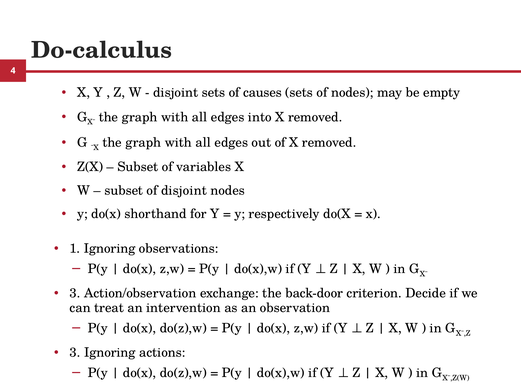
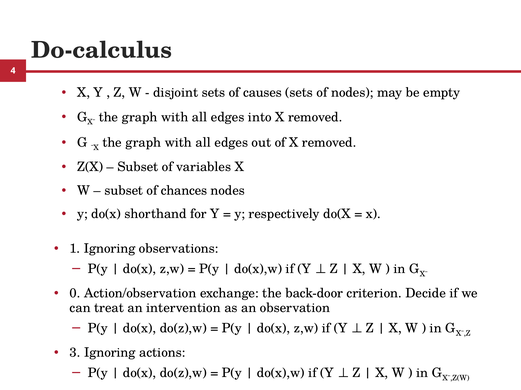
of disjoint: disjoint -> chances (184, 191)
3: 3 -> 0 (75, 294)
